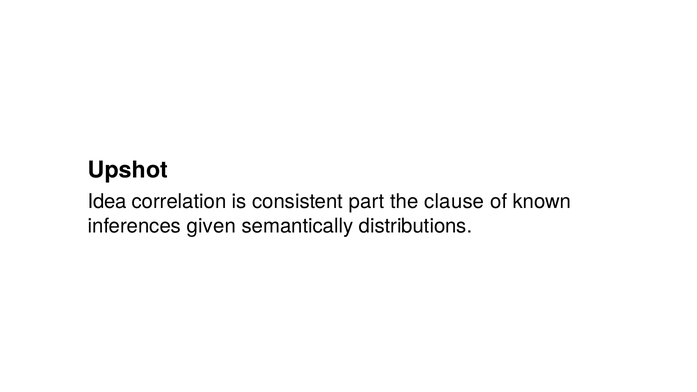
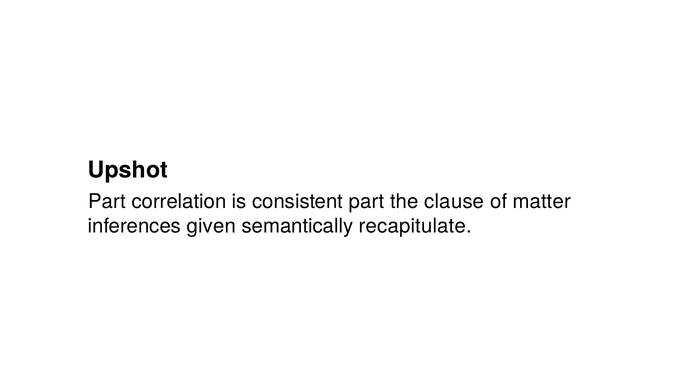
Idea: Idea -> Part (107, 202)
known: known -> matter (542, 202)
distributions: distributions -> recapitulate (415, 226)
